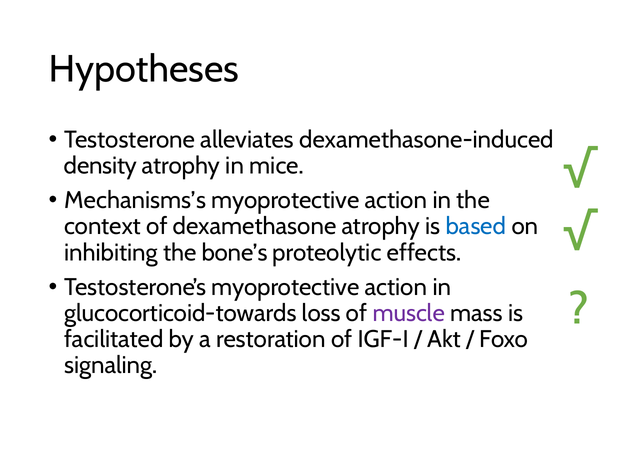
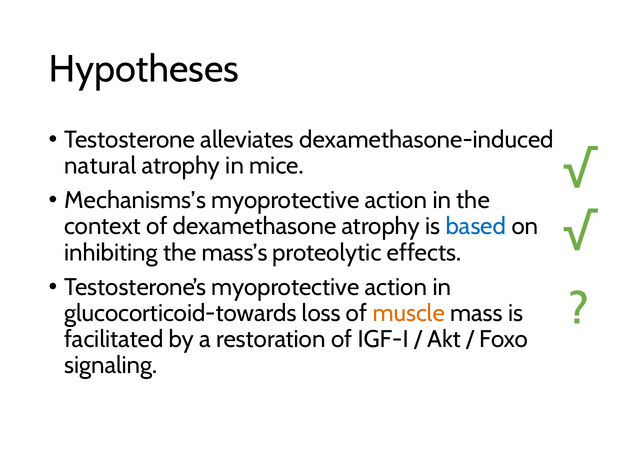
density: density -> natural (100, 166)
bone’s: bone’s -> mass’s (235, 252)
muscle colour: purple -> orange (409, 313)
